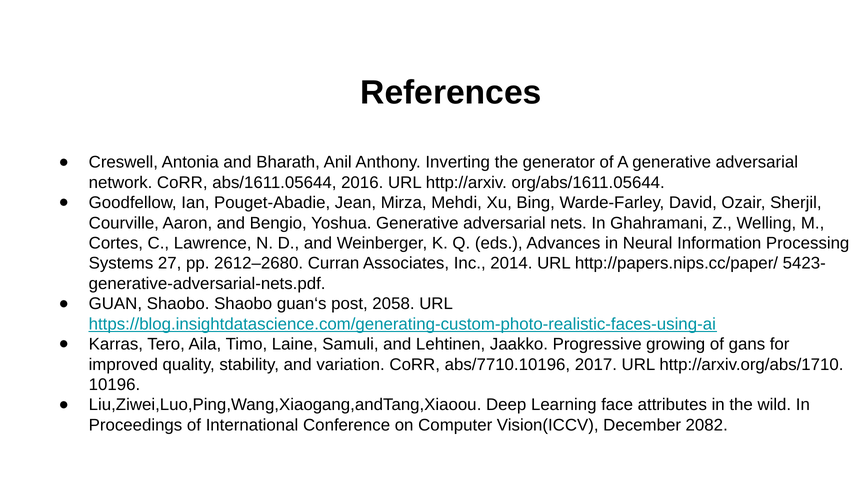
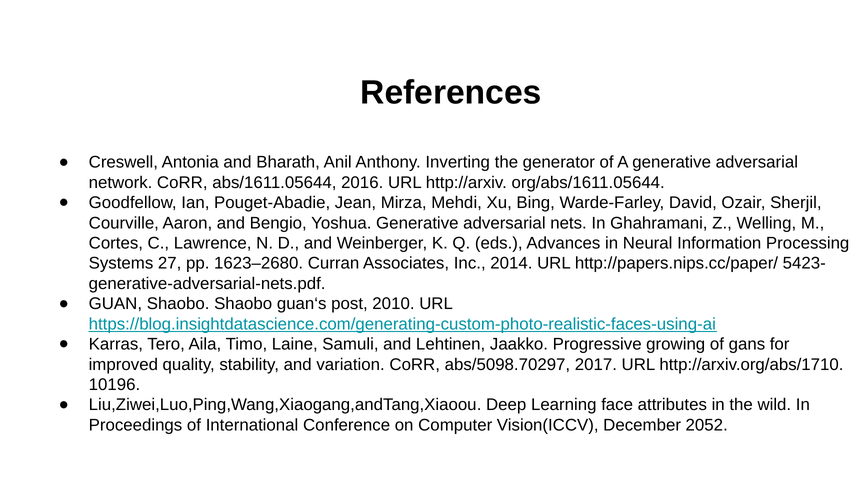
2612–2680: 2612–2680 -> 1623–2680 (259, 263)
2058: 2058 -> 2010 (393, 304)
abs/7710.10196: abs/7710.10196 -> abs/5098.70297 (507, 364)
2082: 2082 -> 2052 (707, 425)
